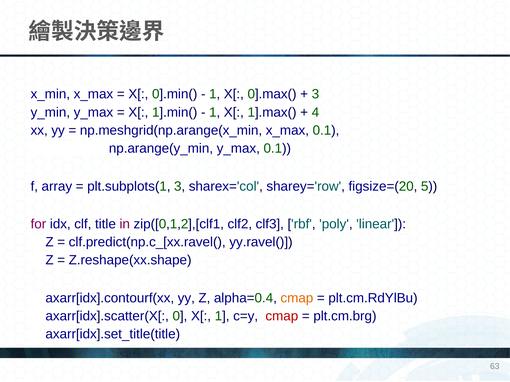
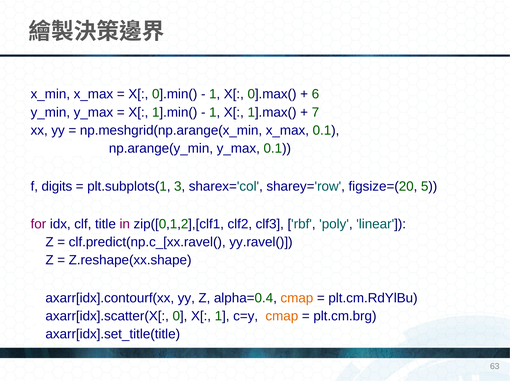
3: 3 -> 6 (315, 94)
4: 4 -> 7 (315, 112)
array: array -> digits (57, 187)
cmap colour: red -> orange (282, 316)
